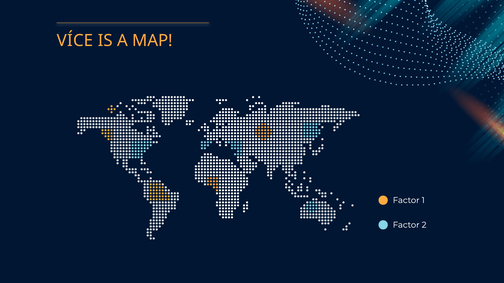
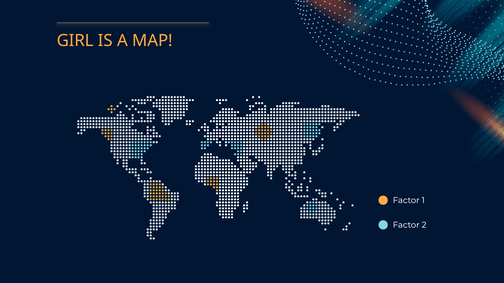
VÍCE: VÍCE -> GIRL (75, 41)
